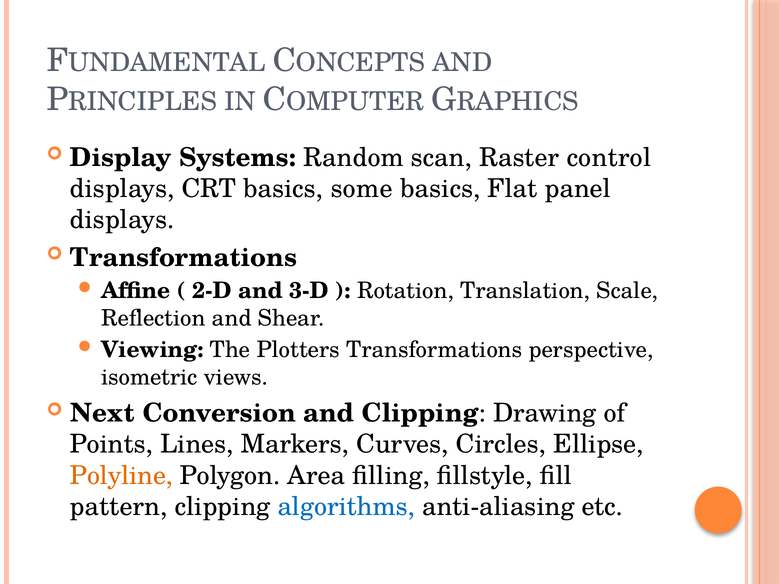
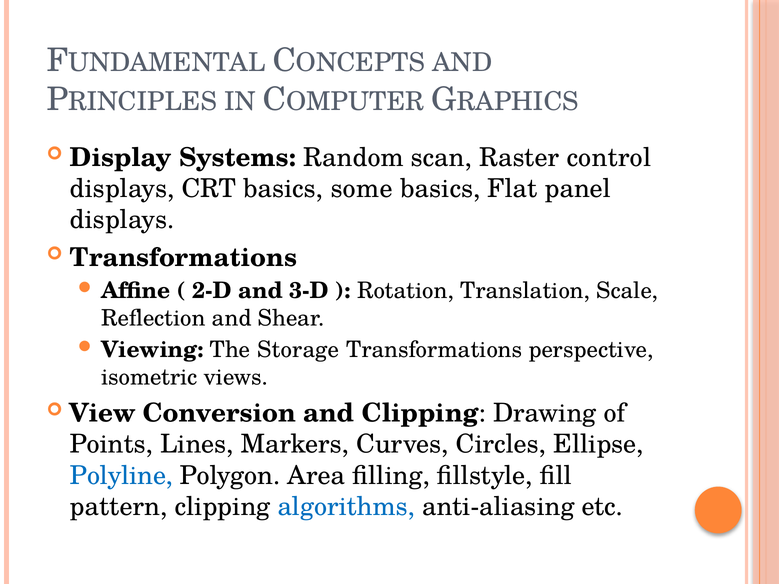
Plotters: Plotters -> Storage (298, 350)
Next: Next -> View (103, 413)
Polyline colour: orange -> blue (121, 476)
